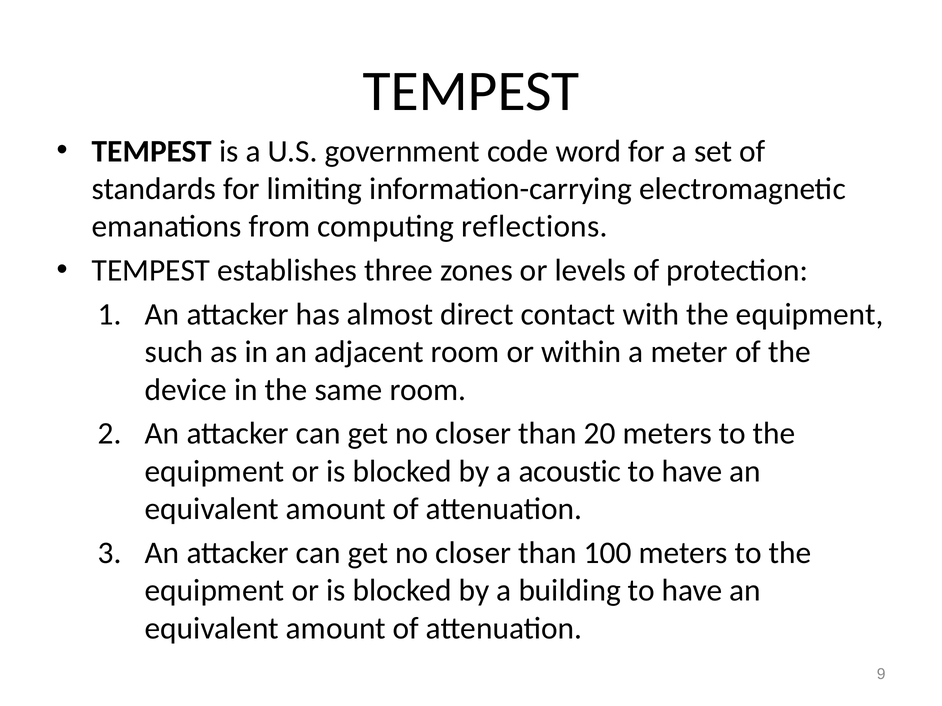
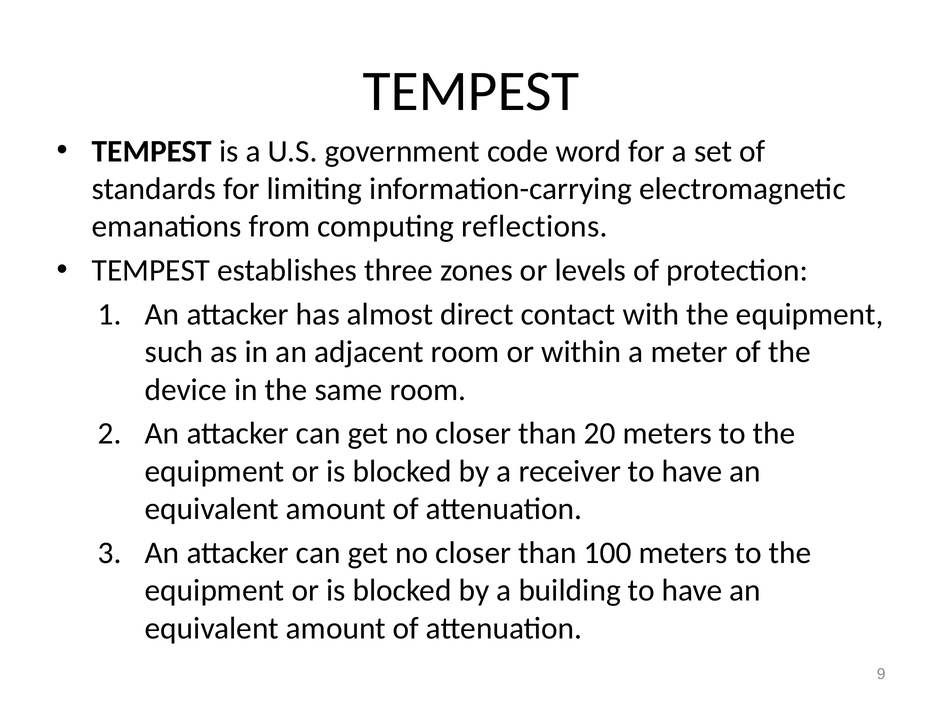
acoustic: acoustic -> receiver (570, 472)
